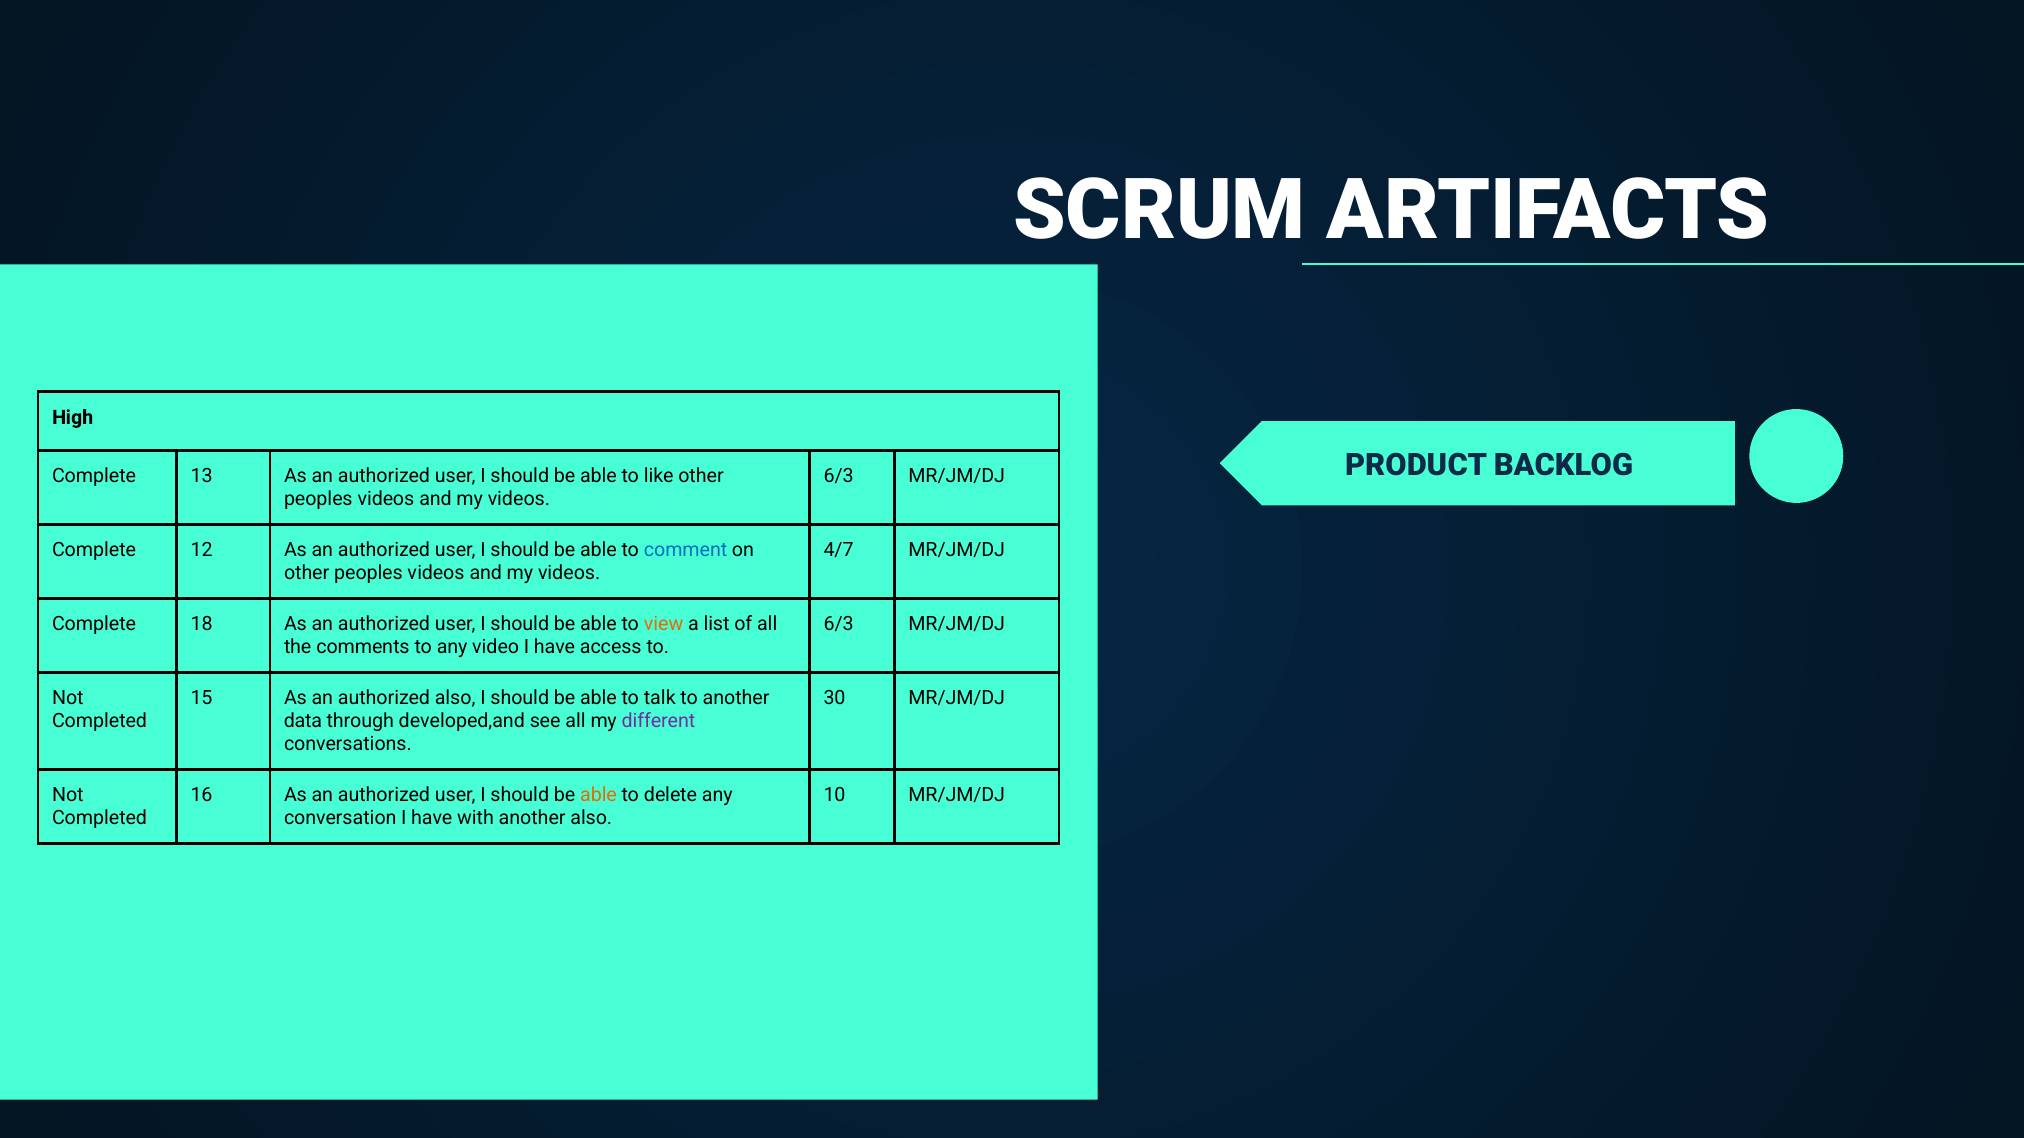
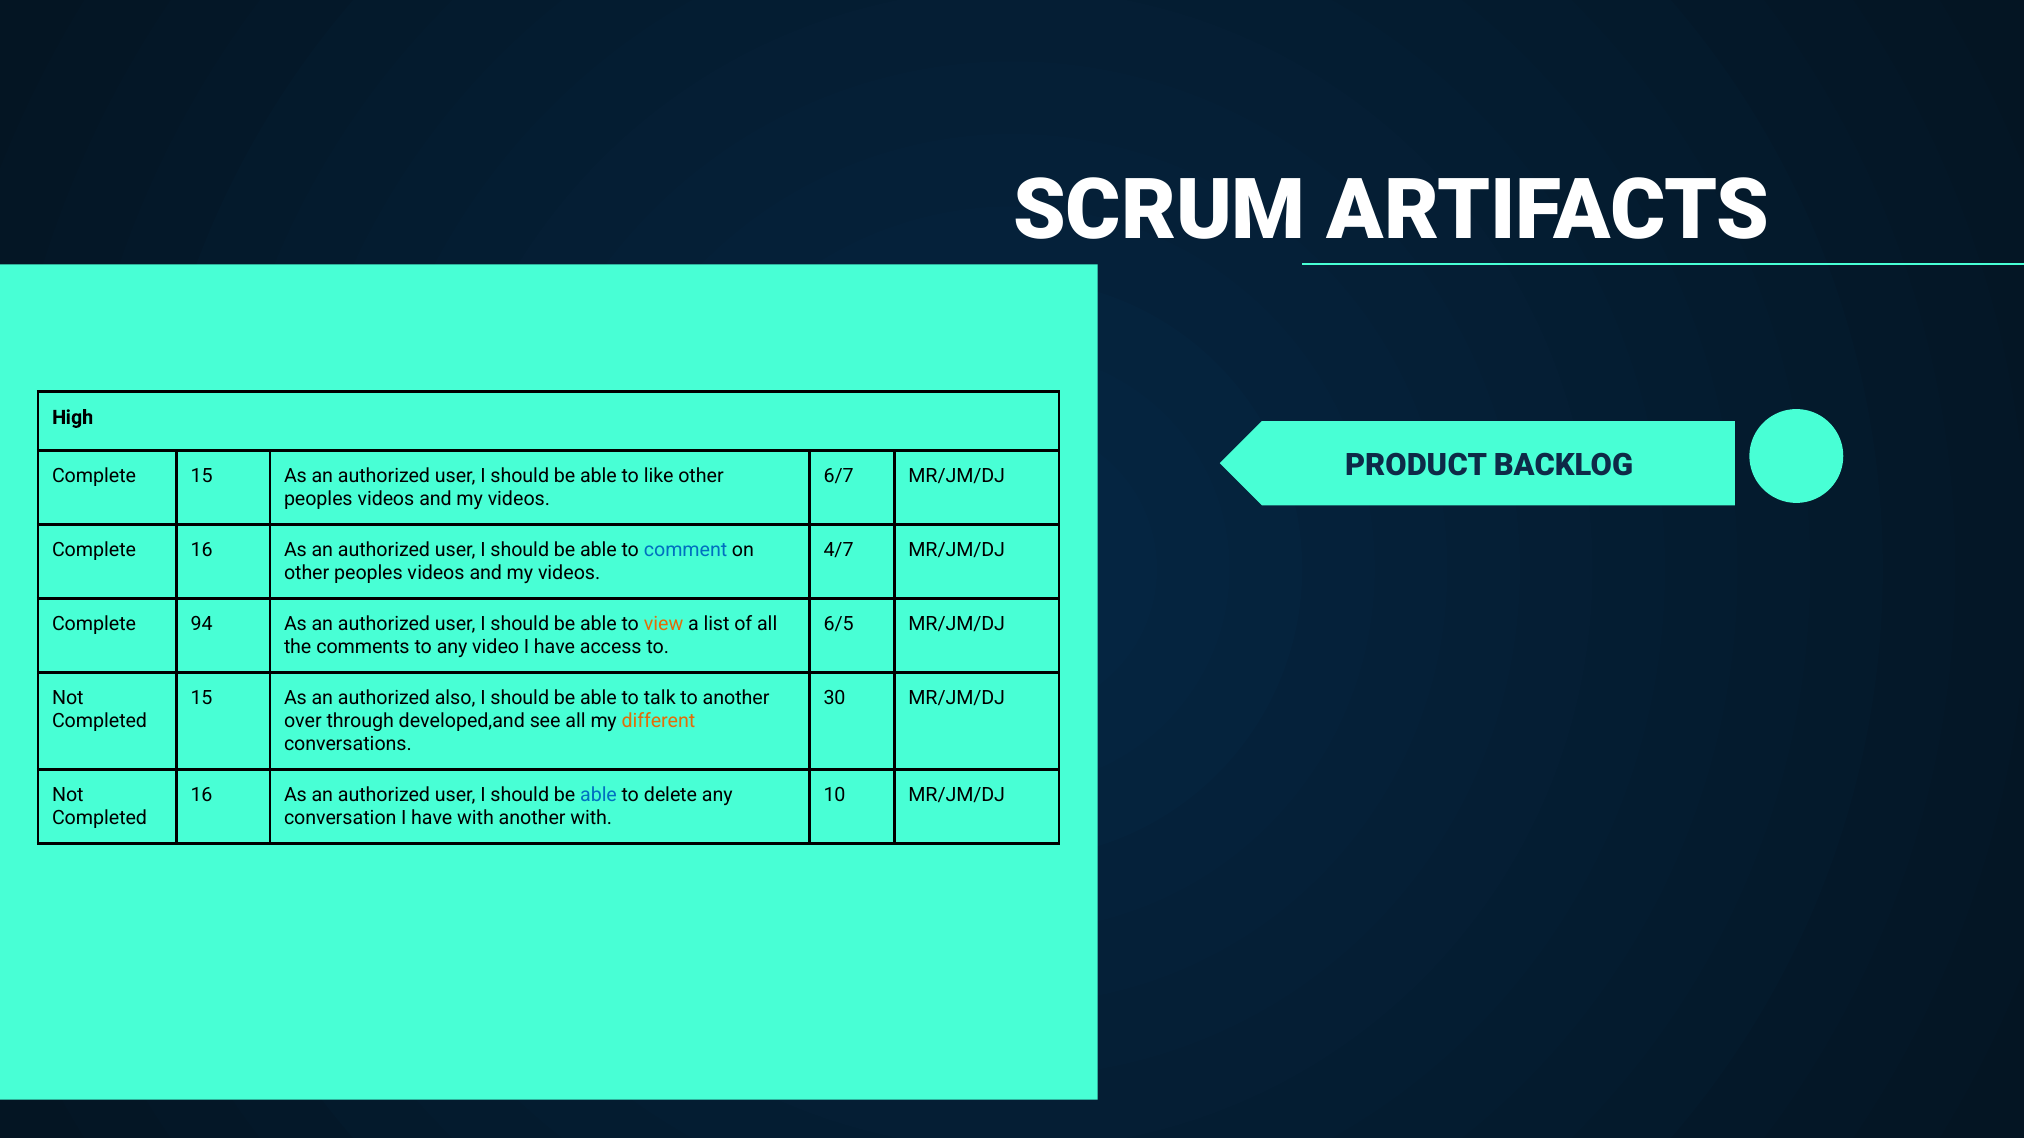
Complete 13: 13 -> 15 (202, 476)
6/3: 6/3 -> 6/7 (839, 476)
Complete 12: 12 -> 16 (202, 551)
18: 18 -> 94 (202, 625)
6/3: 6/3 -> 6/5 (839, 625)
data: data -> over (303, 722)
different colour: purple -> orange (658, 722)
able colour: orange -> blue (599, 796)
another also: also -> with (591, 818)
